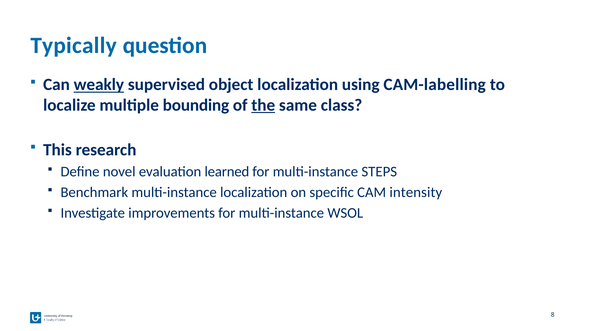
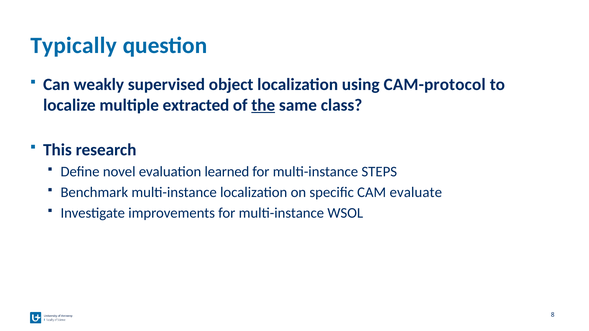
weakly underline: present -> none (99, 85)
CAM-labelling: CAM-labelling -> CAM-protocol (435, 85)
bounding: bounding -> extracted (196, 105)
intensity: intensity -> evaluate (416, 192)
